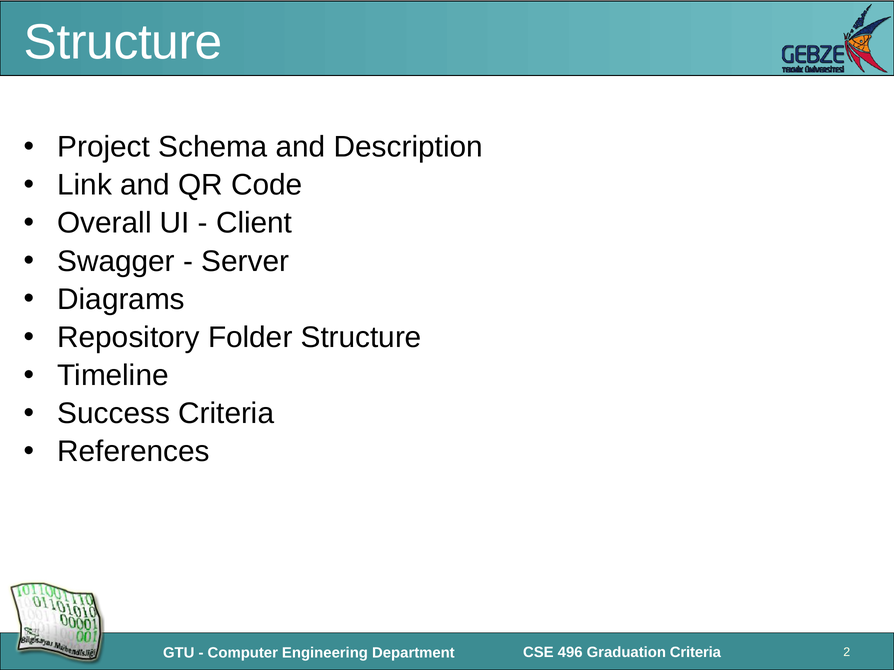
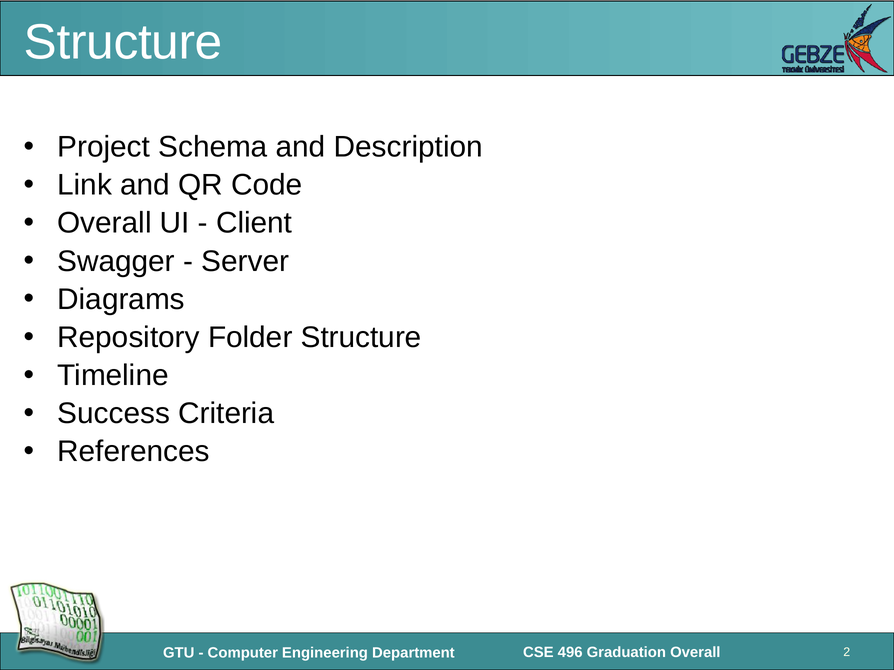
Criteria: Criteria -> Overall (695, 653)
